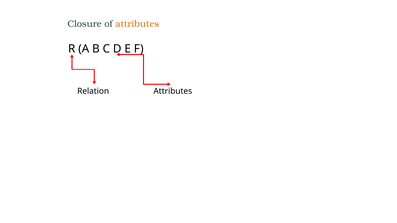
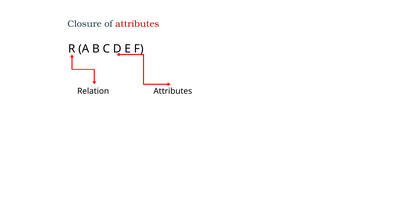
attributes colour: orange -> red (137, 24)
